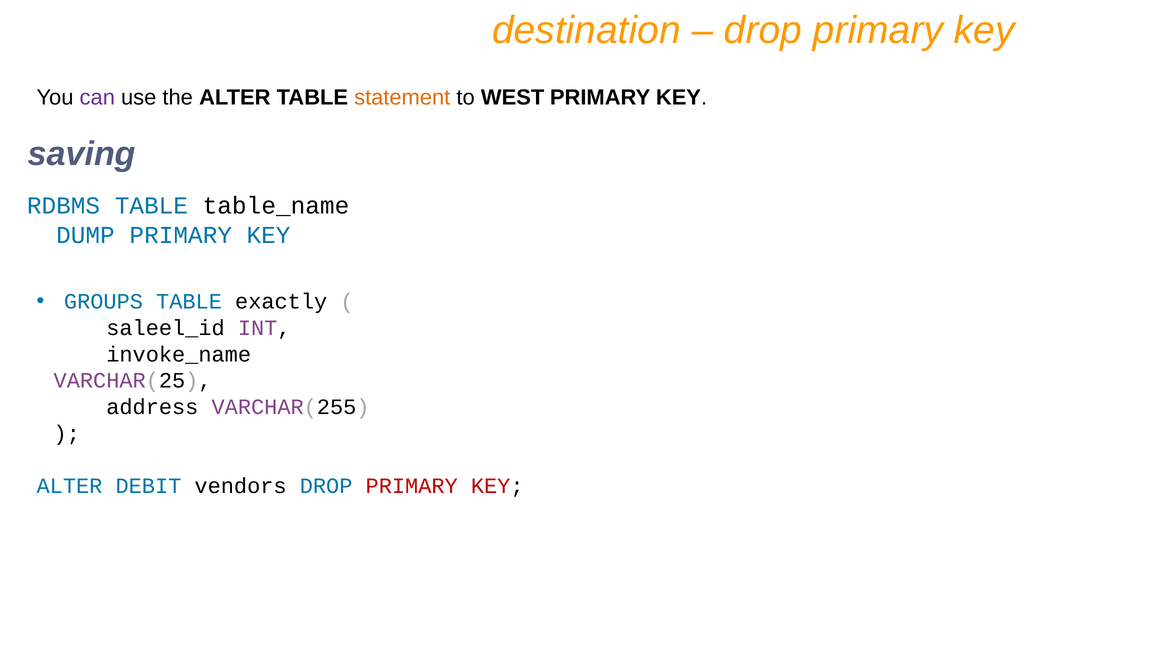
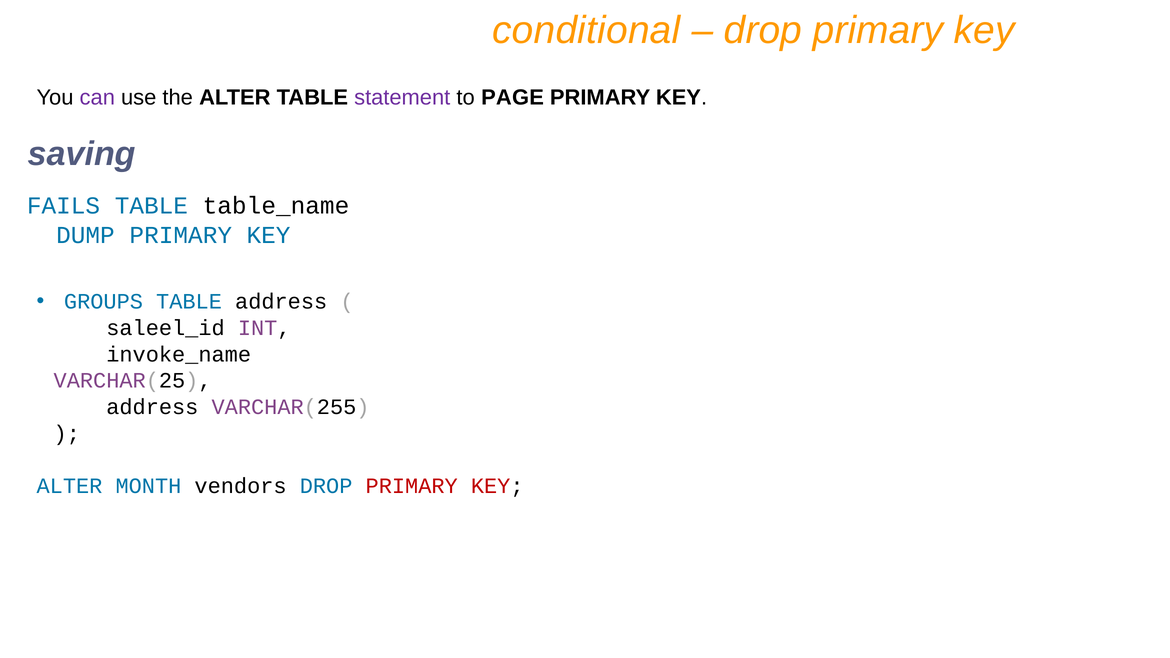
destination: destination -> conditional (586, 30)
statement colour: orange -> purple (402, 97)
WEST: WEST -> PAGE (513, 97)
RDBMS: RDBMS -> FAILS (63, 206)
TABLE exactly: exactly -> address (281, 302)
DEBIT: DEBIT -> MONTH (148, 486)
